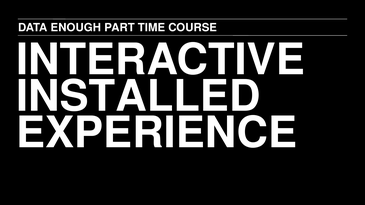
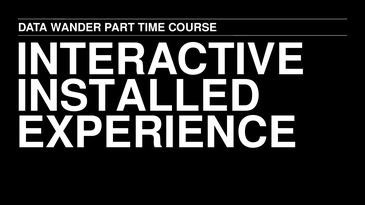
ENOUGH: ENOUGH -> WANDER (76, 28)
